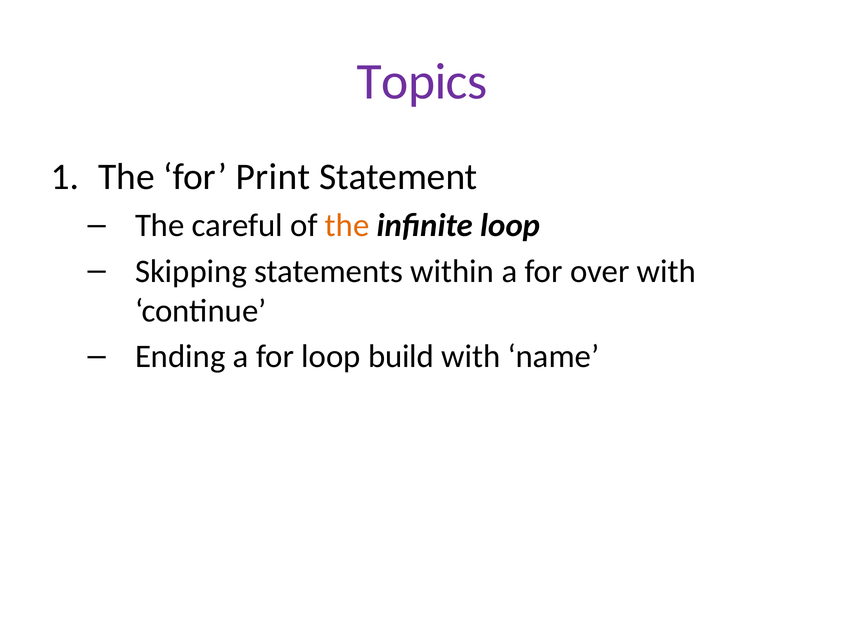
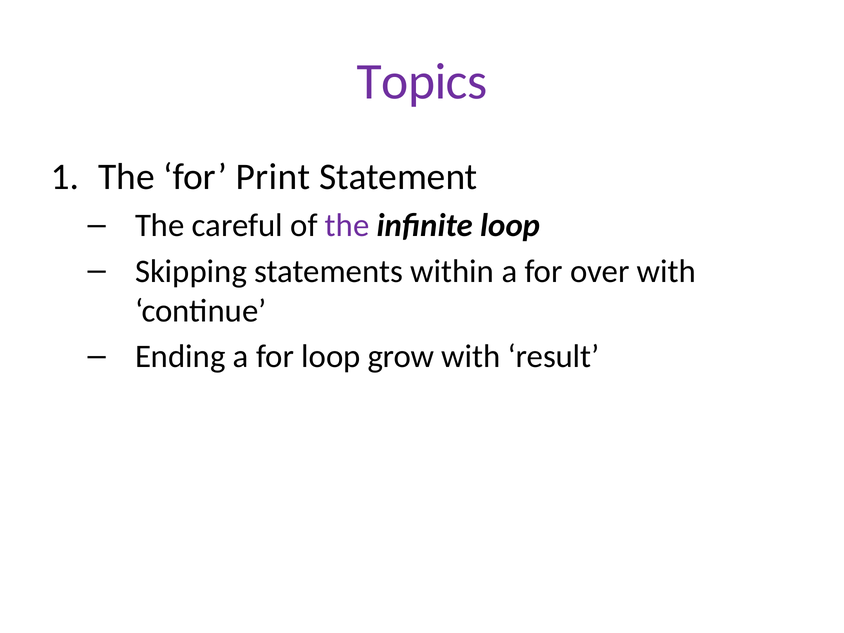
the colour: orange -> purple (347, 225)
build: build -> grow (401, 357)
name: name -> result (553, 357)
